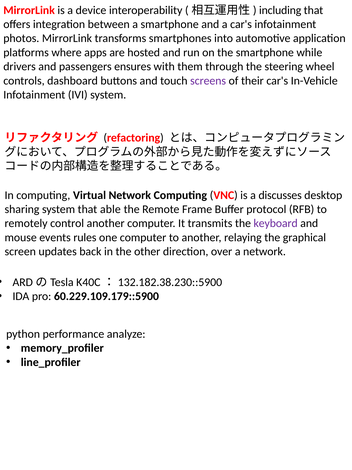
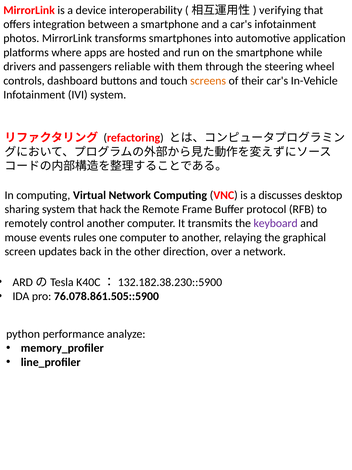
including: including -> verifying (280, 10)
ensures: ensures -> reliable (133, 66)
screens colour: purple -> orange (208, 81)
able: able -> hack (111, 209)
60.229.109.179::5900: 60.229.109.179::5900 -> 76.078.861.505::5900 (106, 296)
